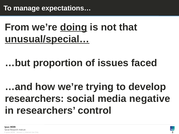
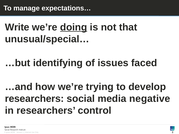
From: From -> Write (17, 27)
unusual/special… underline: present -> none (47, 39)
proportion: proportion -> identifying (58, 63)
